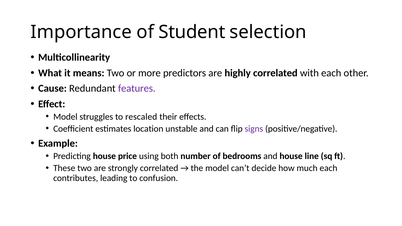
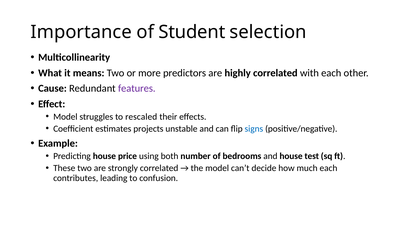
location: location -> projects (148, 129)
signs colour: purple -> blue (254, 129)
line: line -> test (312, 156)
